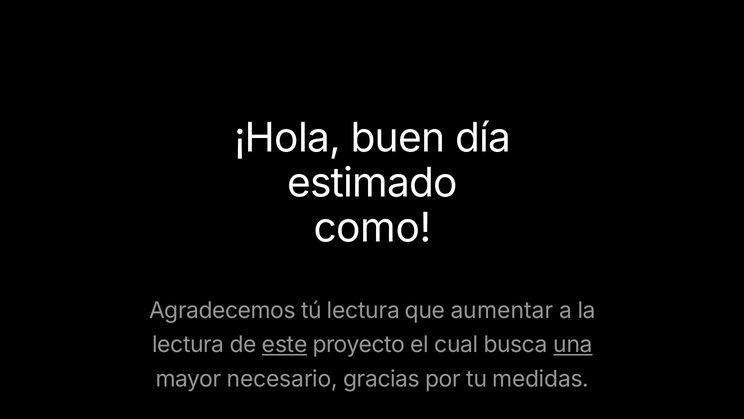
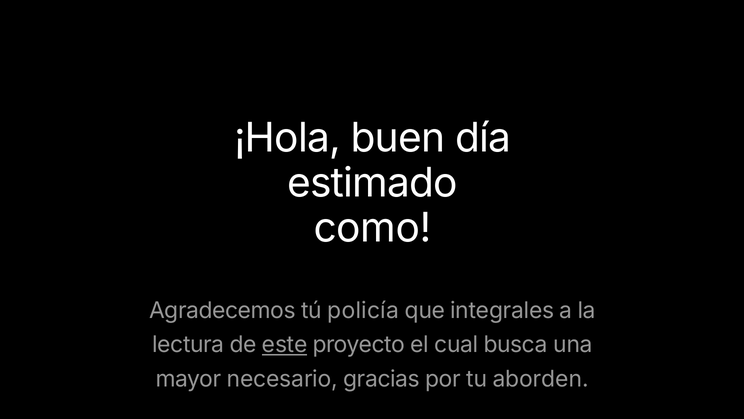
tú lectura: lectura -> policía (363, 310)
aumentar: aumentar -> integrales (502, 310)
una underline: present -> none (573, 345)
medidas: medidas -> aborden (541, 379)
